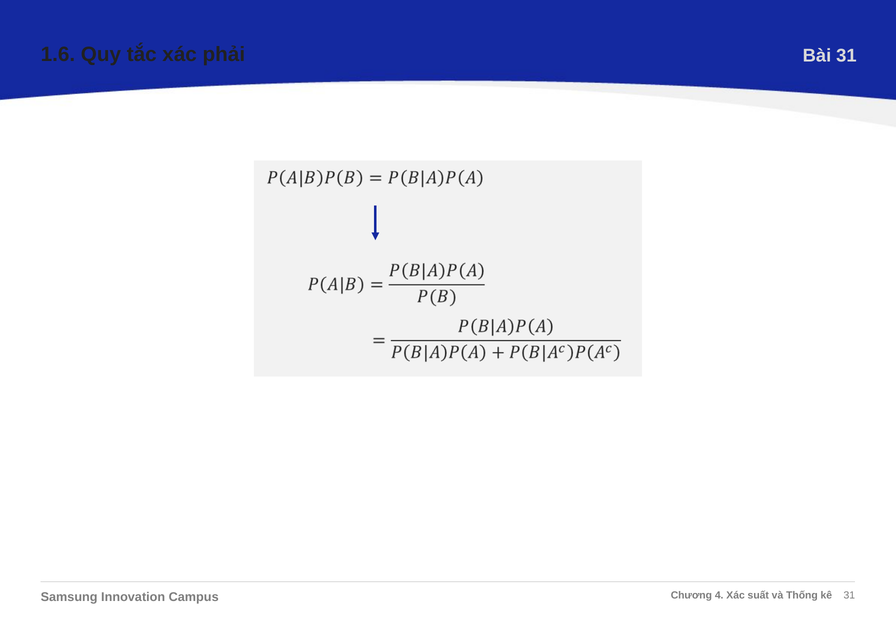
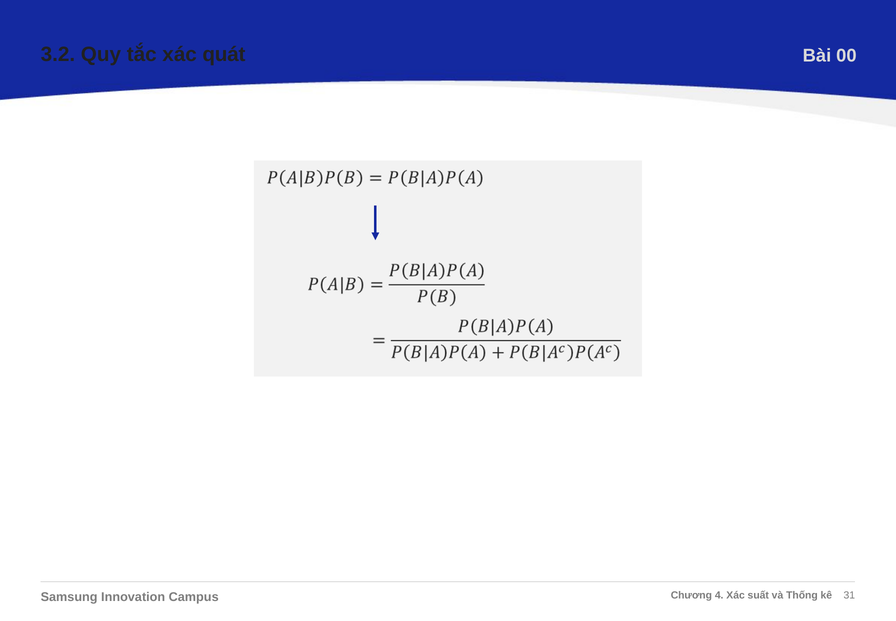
1.6: 1.6 -> 3.2 (58, 55)
phải: phải -> quát (224, 55)
Bài 31: 31 -> 00 (846, 56)
